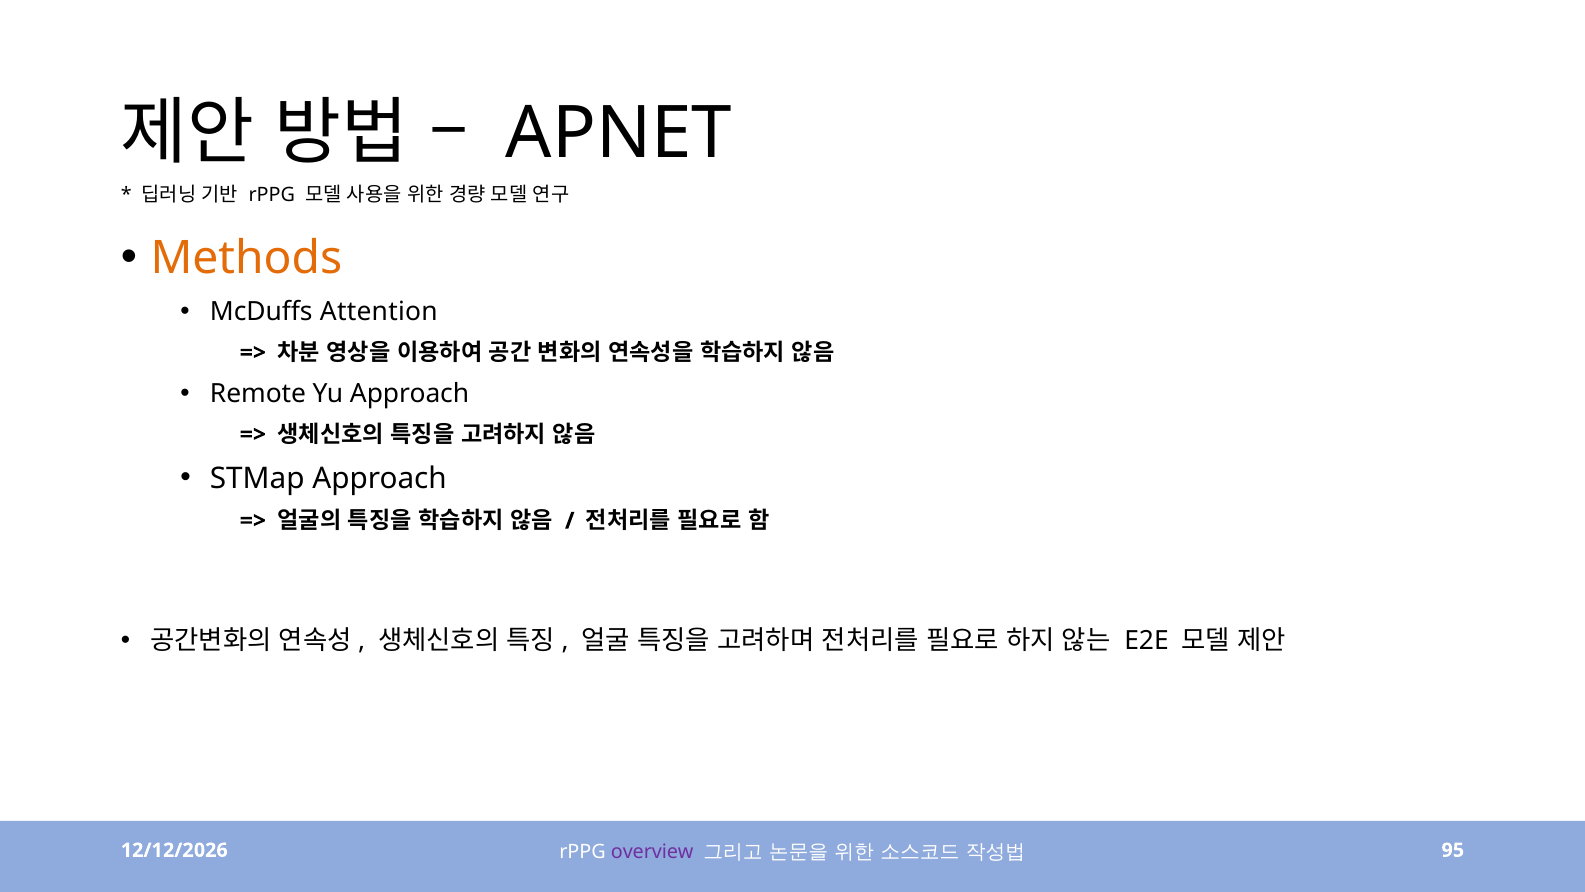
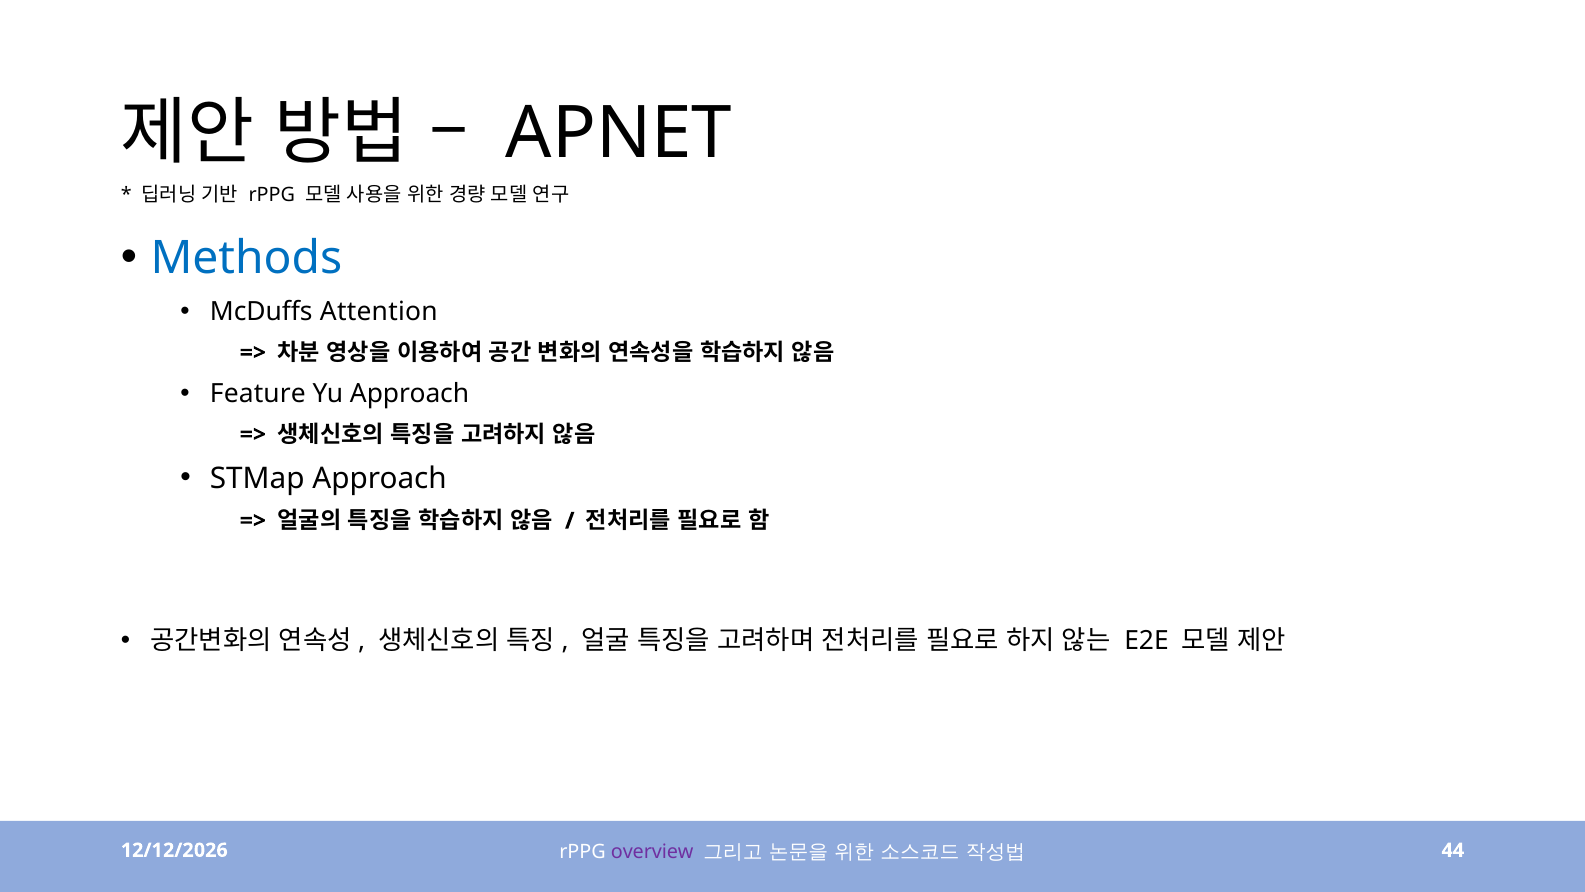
Methods colour: orange -> blue (246, 258)
Remote: Remote -> Feature (258, 394)
95: 95 -> 44 (1453, 850)
